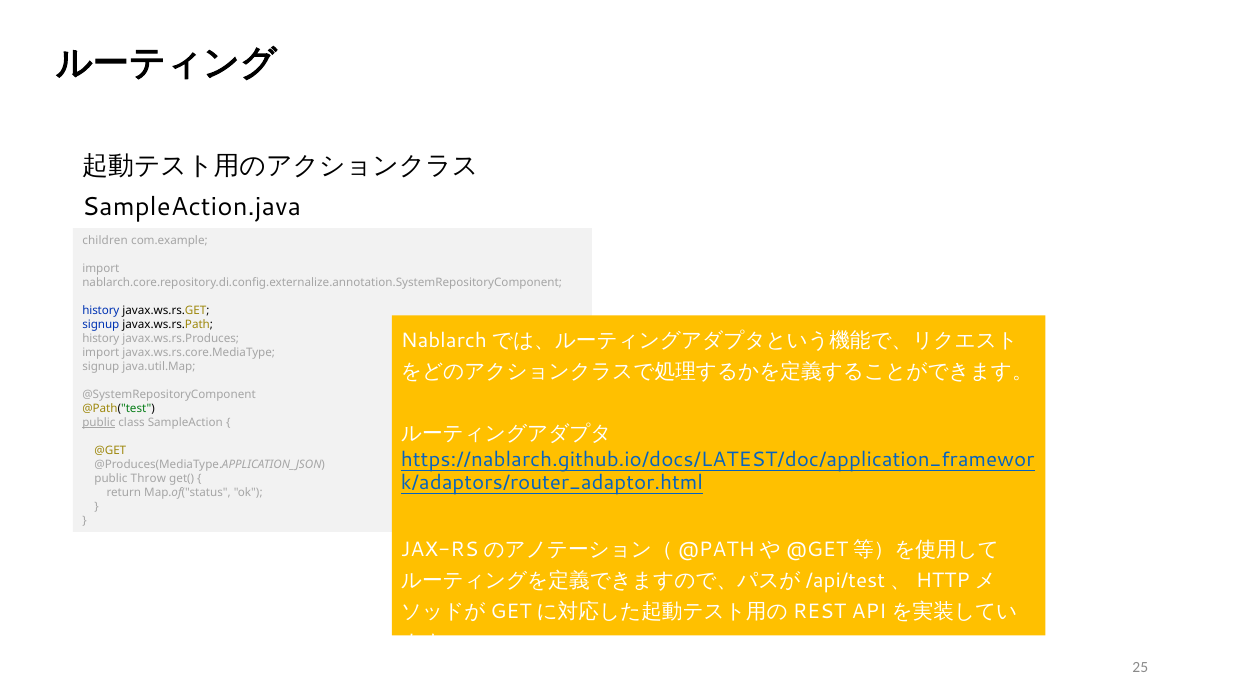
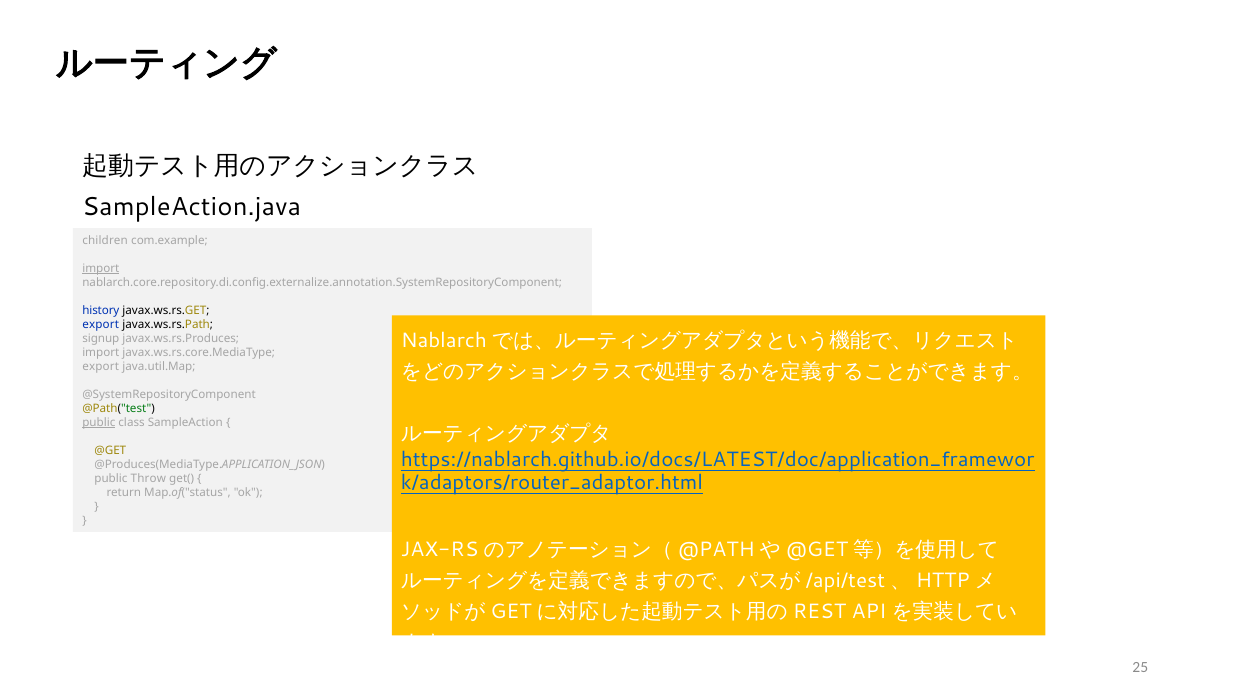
import underline: none -> present (101, 269)
signup: signup -> export (101, 325)
history: history -> signup (101, 339)
signup: signup -> export (101, 367)
